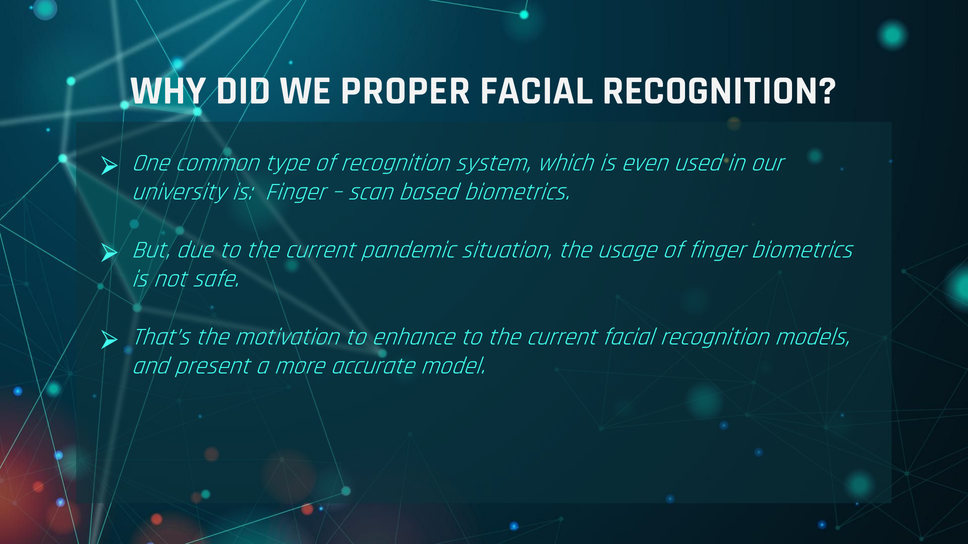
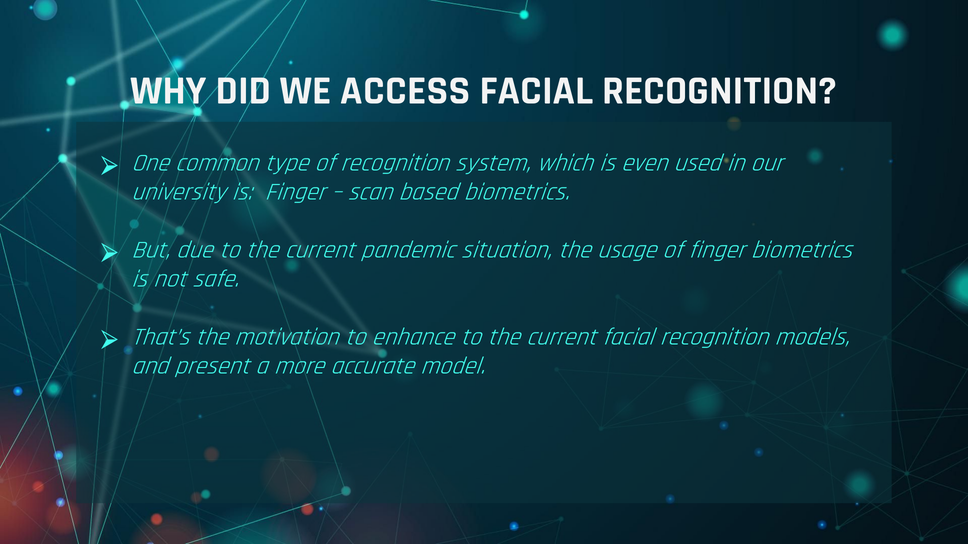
PROPER: PROPER -> ACCESS (406, 91)
